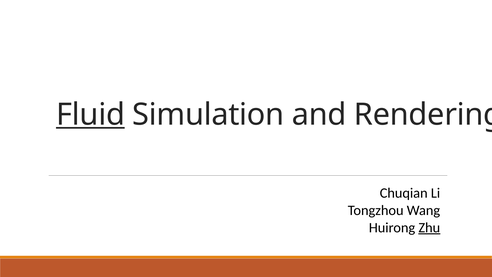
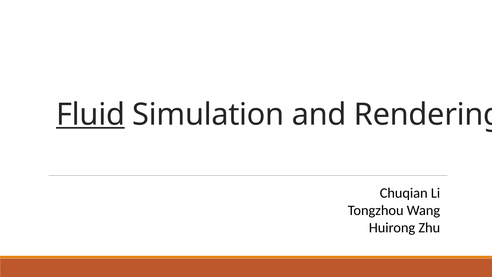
Zhu underline: present -> none (429, 227)
